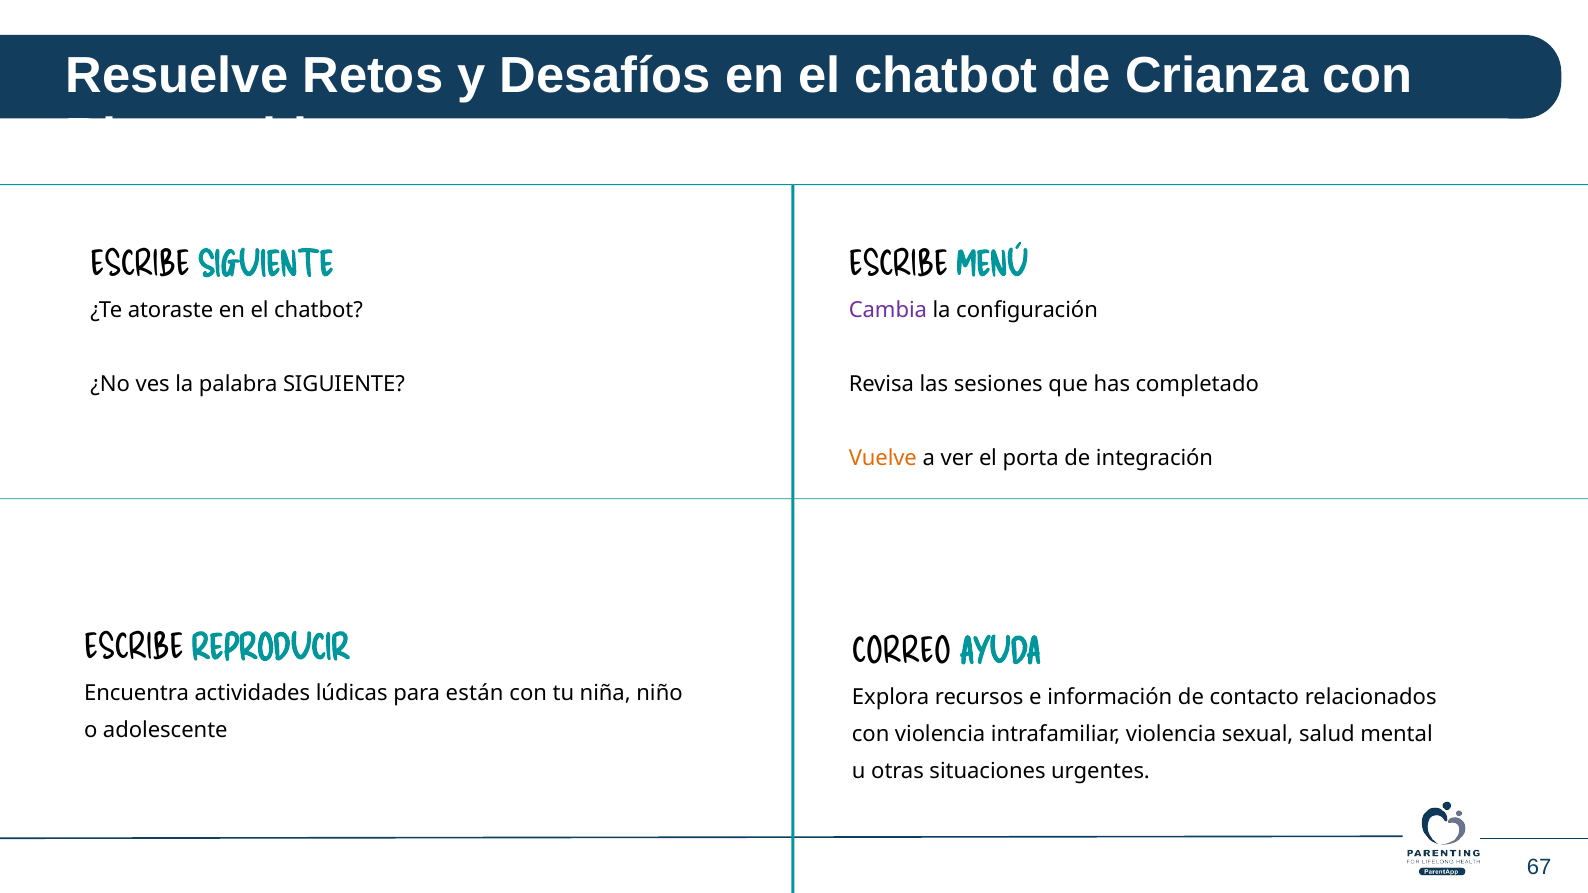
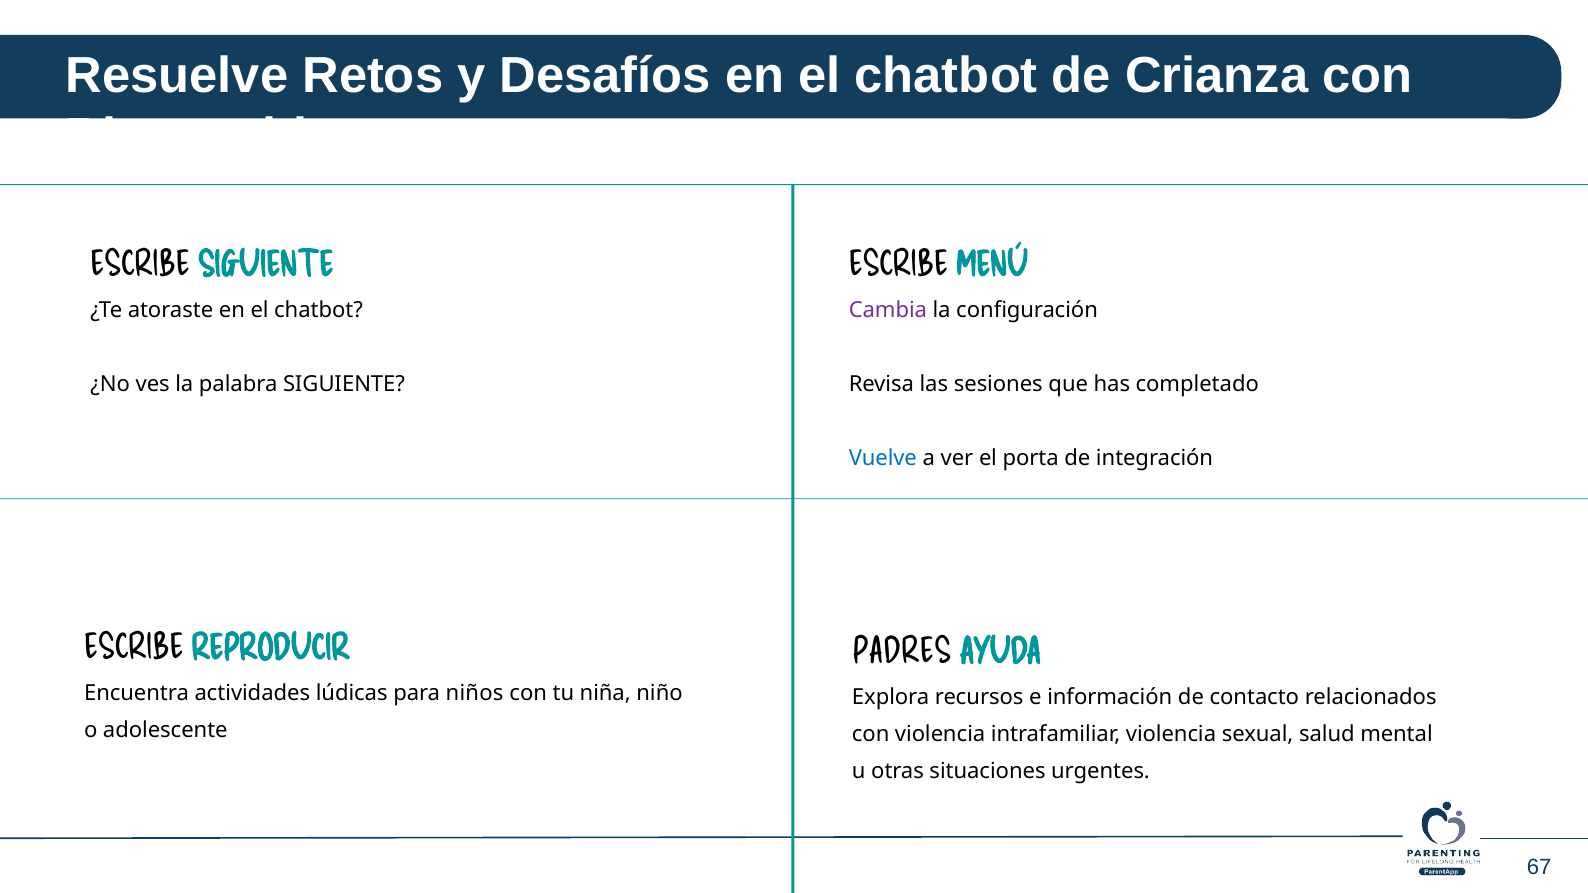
Vuelve colour: orange -> blue (883, 458)
CORREO: CORREO -> PADRES (901, 652)
están: están -> niños (475, 693)
